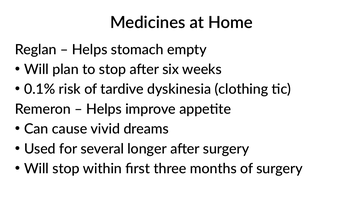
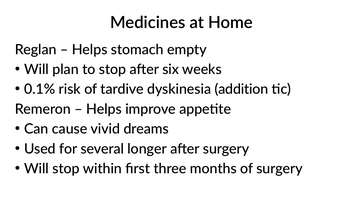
clothing: clothing -> addition (241, 89)
